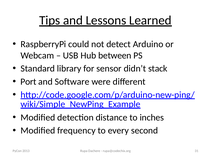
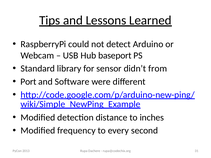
between: between -> baseport (115, 56)
stack: stack -> from (158, 69)
